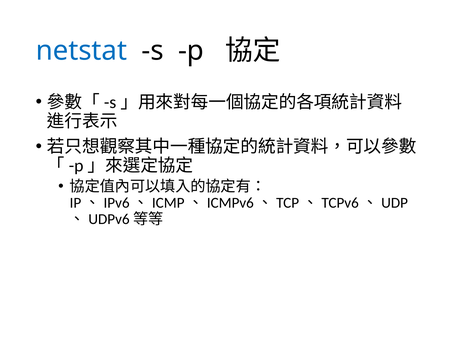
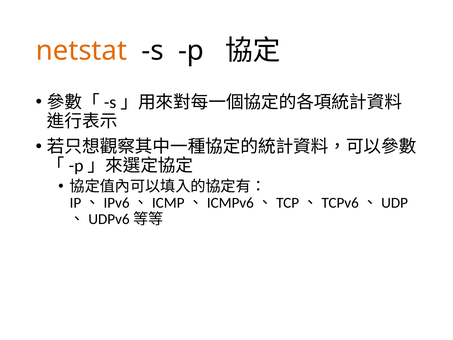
netstat colour: blue -> orange (81, 51)
